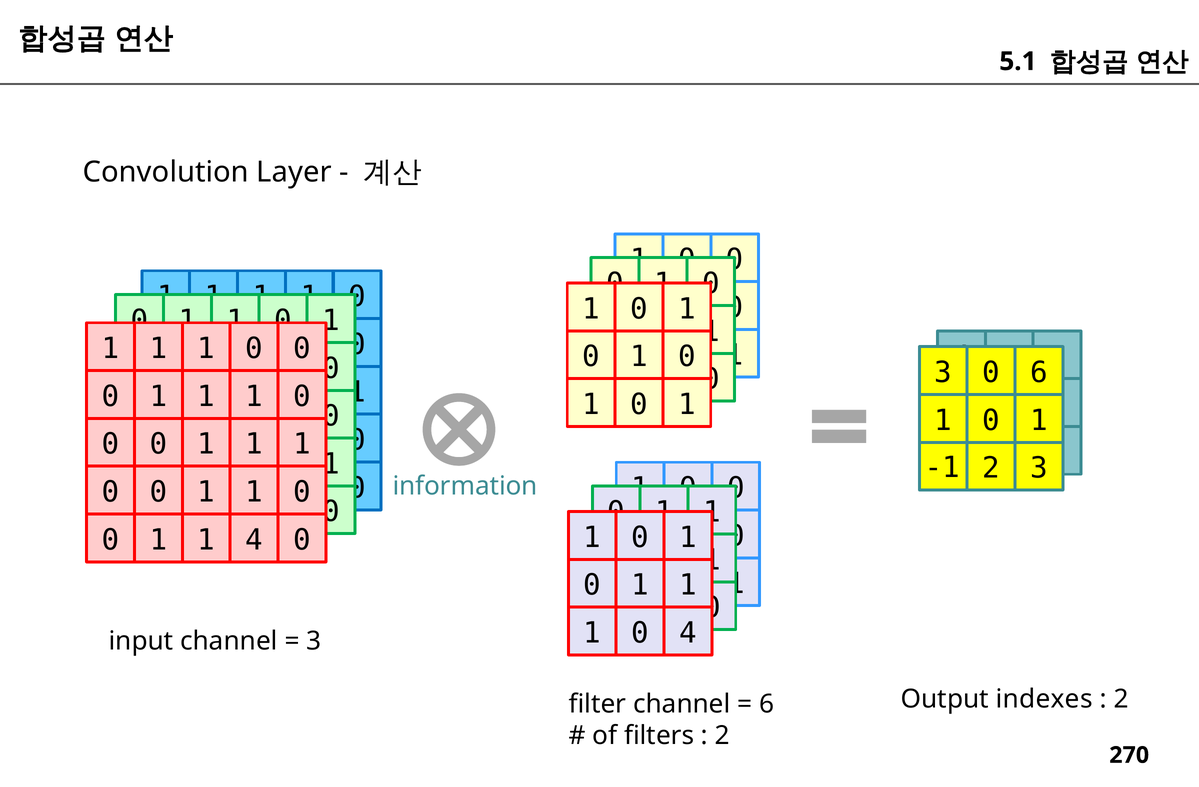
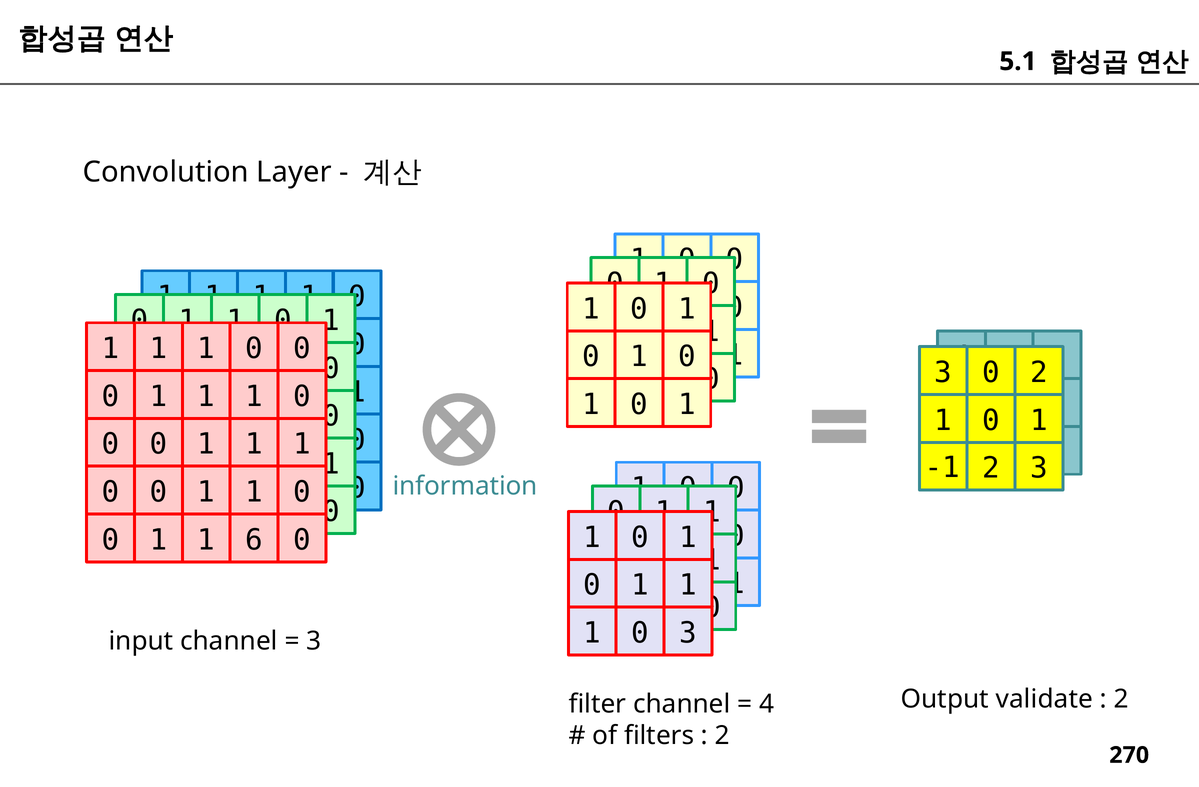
0 6: 6 -> 2 (1039, 373)
1 1 4: 4 -> 6 (254, 540)
0 4: 4 -> 3 (688, 634)
indexes: indexes -> validate (1044, 699)
6: 6 -> 4 (767, 705)
